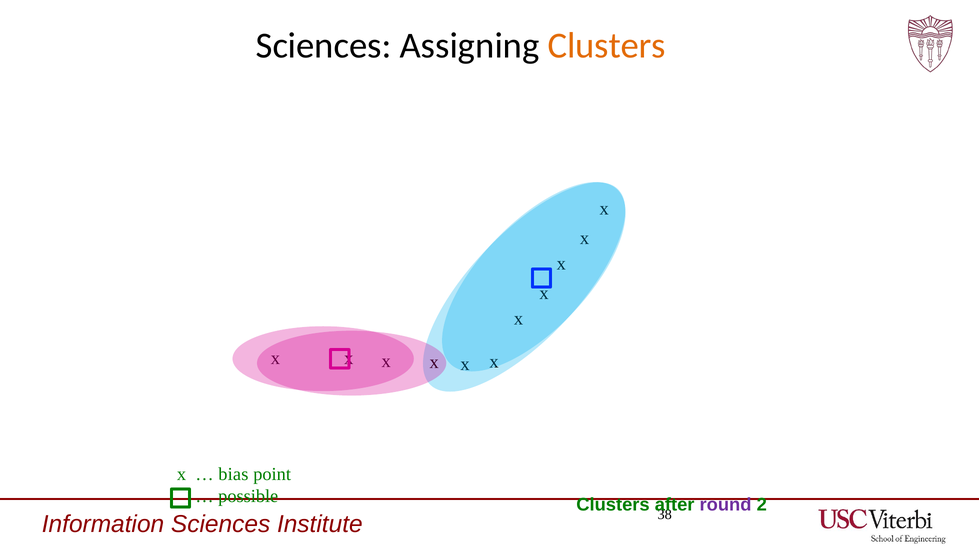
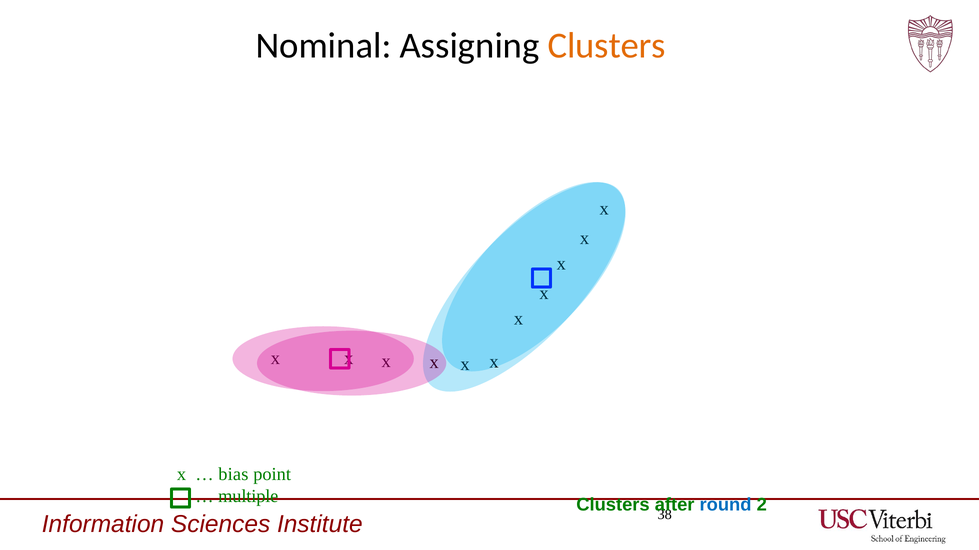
Sciences: Sciences -> Nominal (324, 46)
possible: possible -> multiple (248, 497)
round colour: purple -> blue (726, 505)
